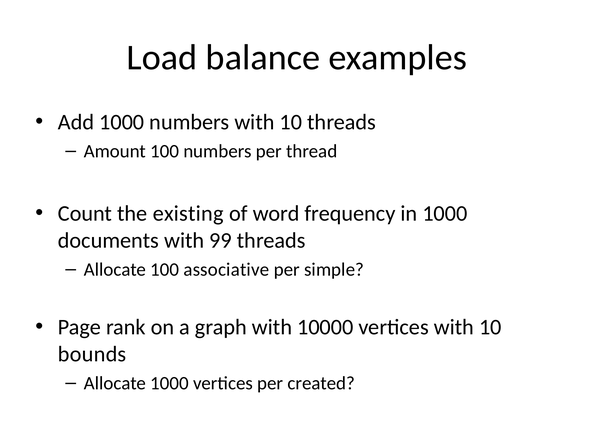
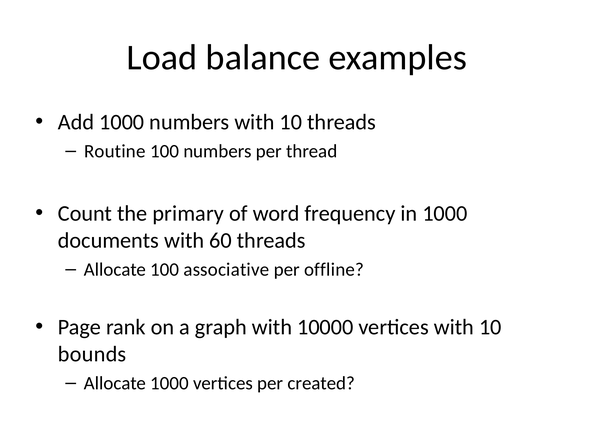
Amount: Amount -> Routine (115, 151)
existing: existing -> primary (188, 213)
99: 99 -> 60 (221, 240)
simple: simple -> offline (334, 269)
